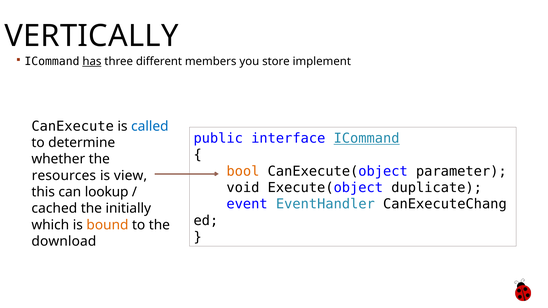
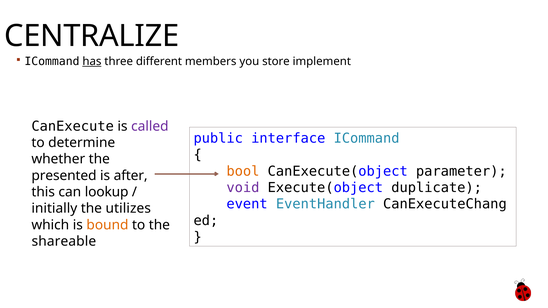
VERTICALLY: VERTICALLY -> CENTRALIZE (92, 36)
called colour: blue -> purple (150, 126)
ICommand underline: present -> none (367, 138)
resources: resources -> presented (64, 176)
view: view -> after (131, 176)
void colour: black -> purple (243, 188)
cached: cached -> initially (54, 209)
initially: initially -> utilizes (128, 209)
download: download -> shareable (64, 241)
